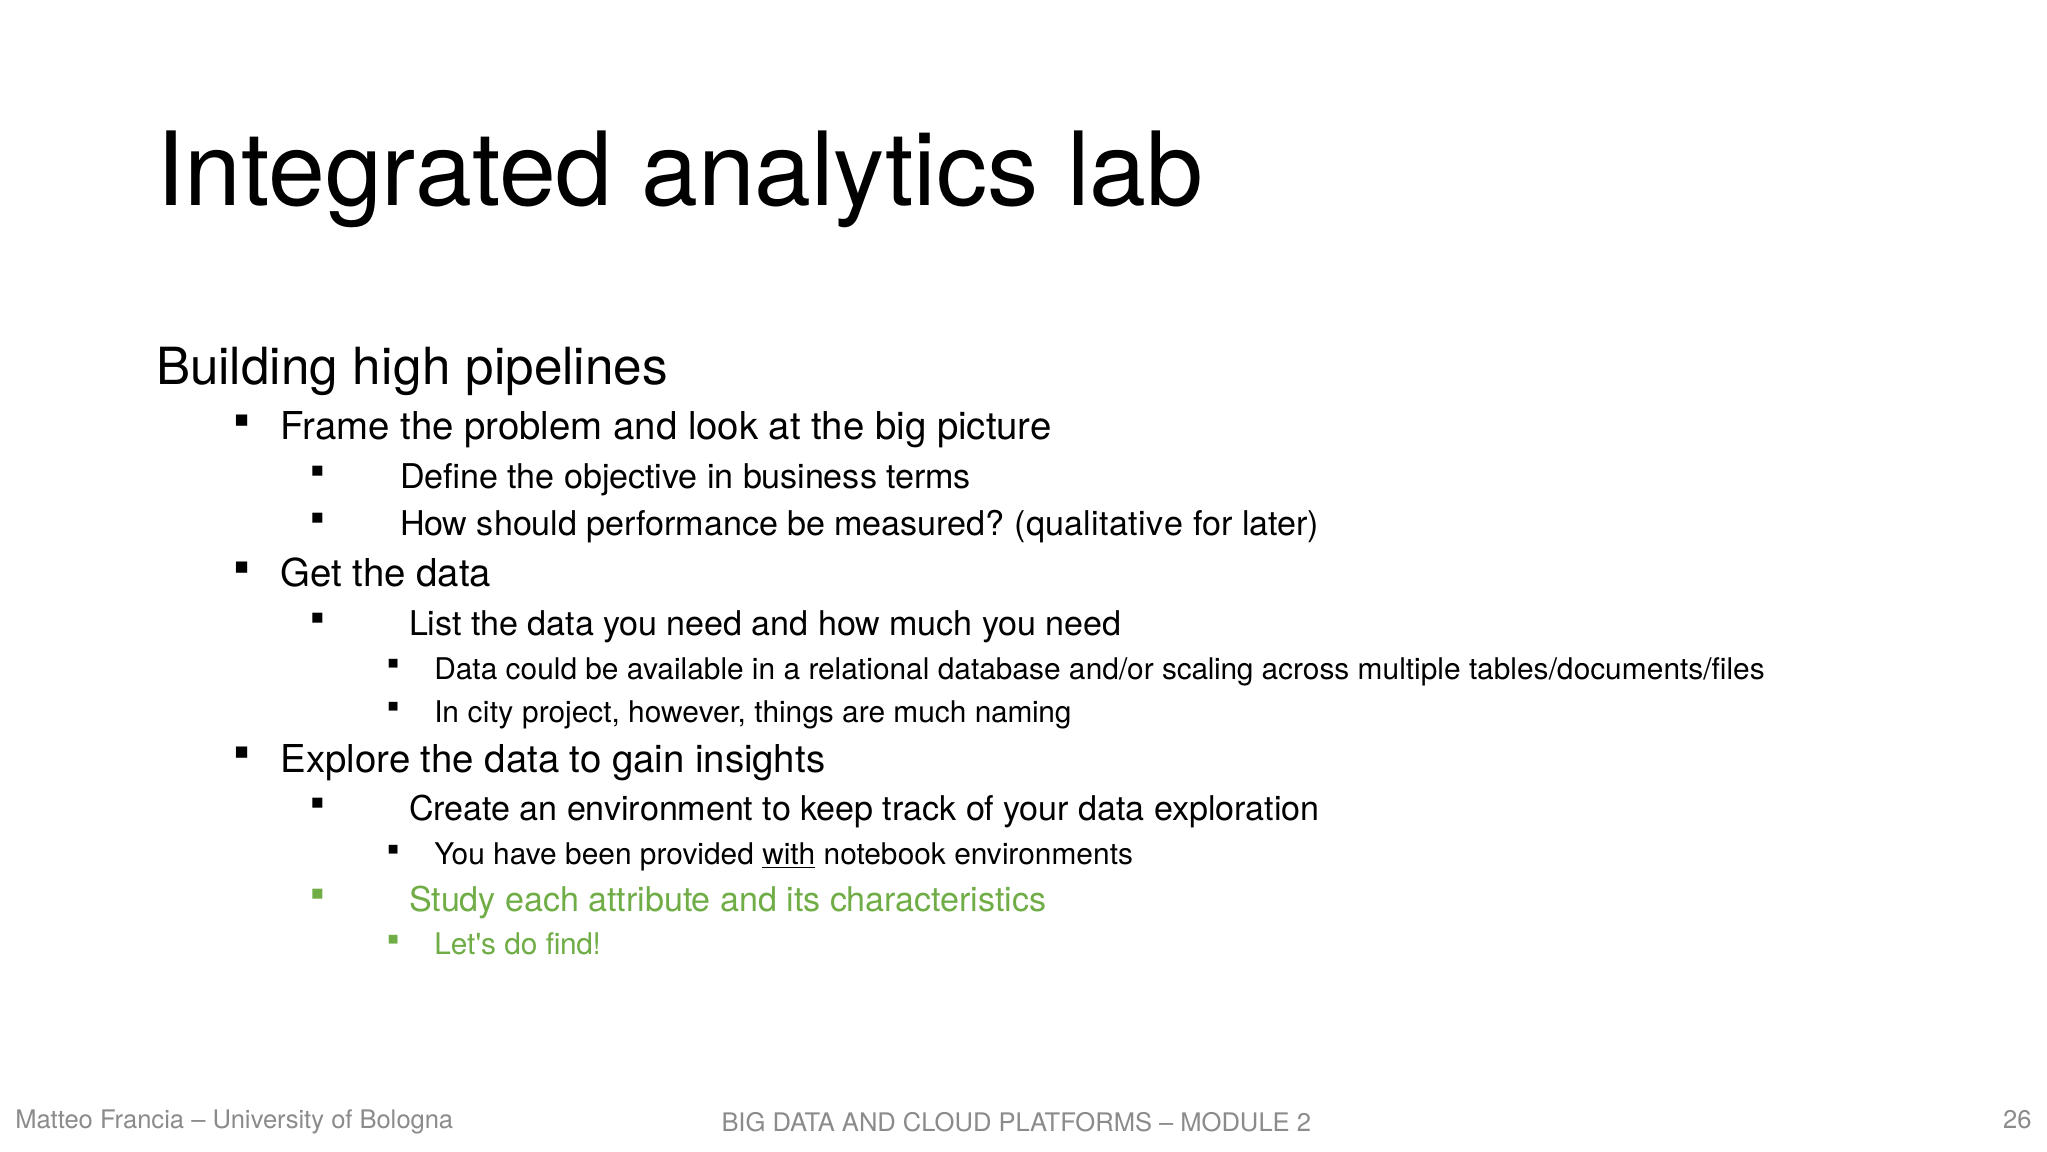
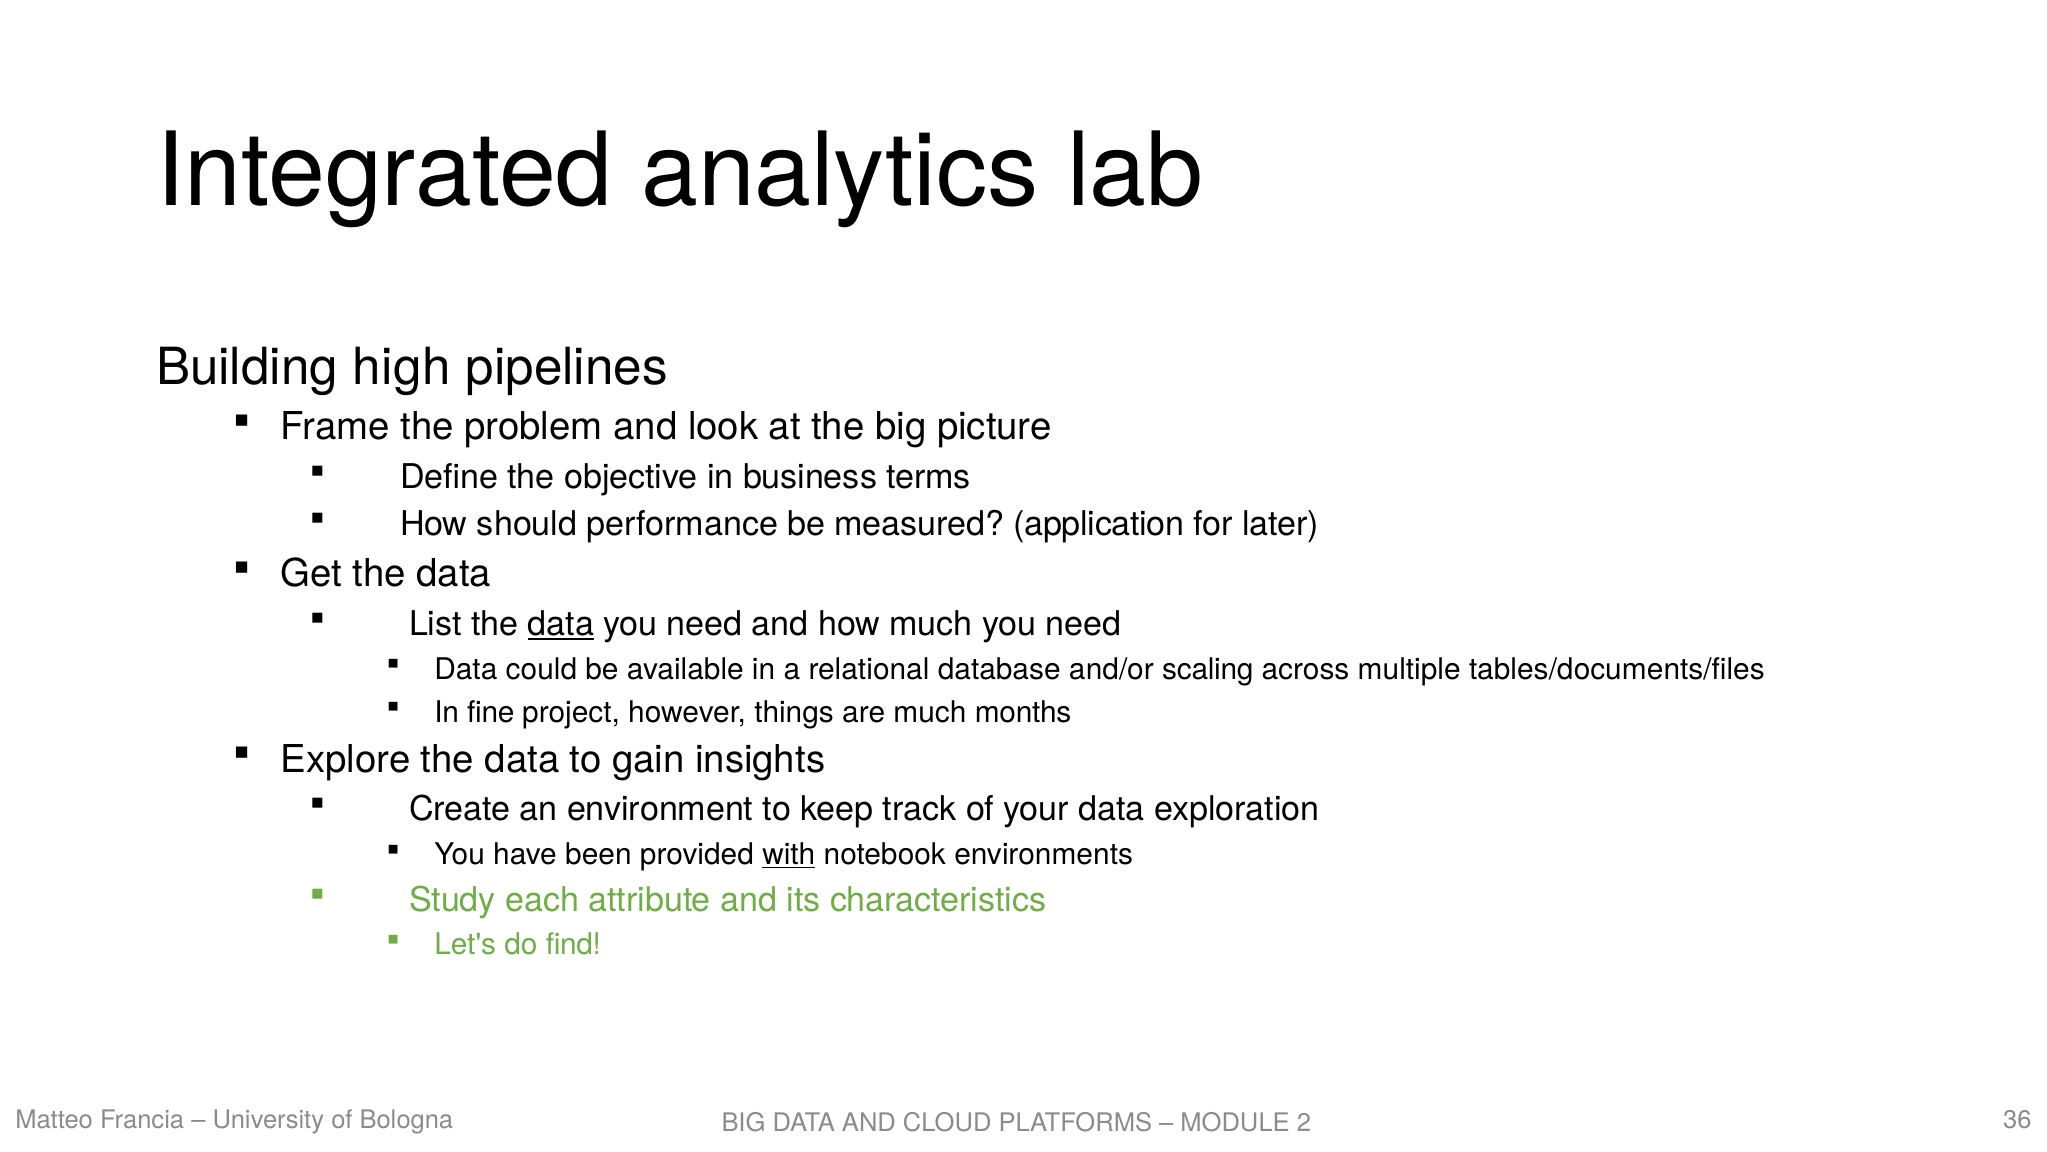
qualitative: qualitative -> application (1099, 524)
data underline: none -> present (561, 624)
city: city -> fine (491, 712)
naming: naming -> months (1023, 712)
26: 26 -> 36 (2017, 1120)
